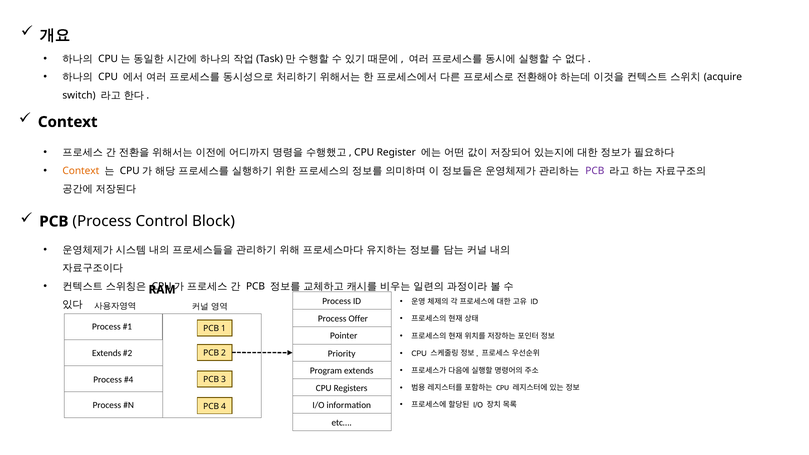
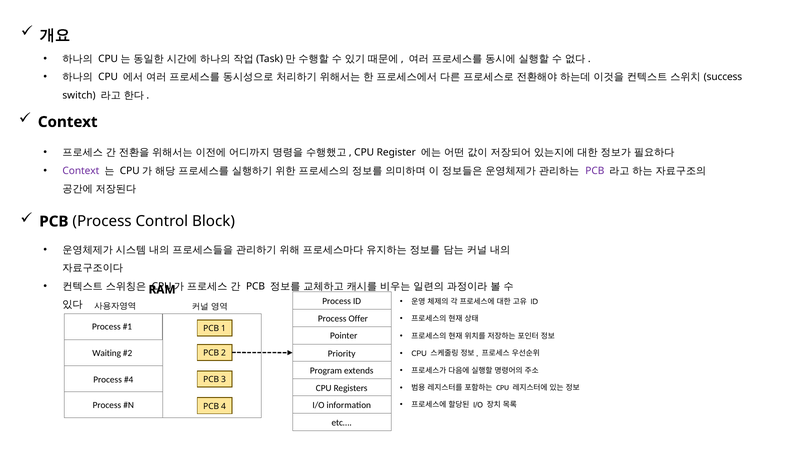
acquire: acquire -> success (723, 77)
Context colour: orange -> purple (81, 171)
Extends: Extends -> Waiting (107, 353)
